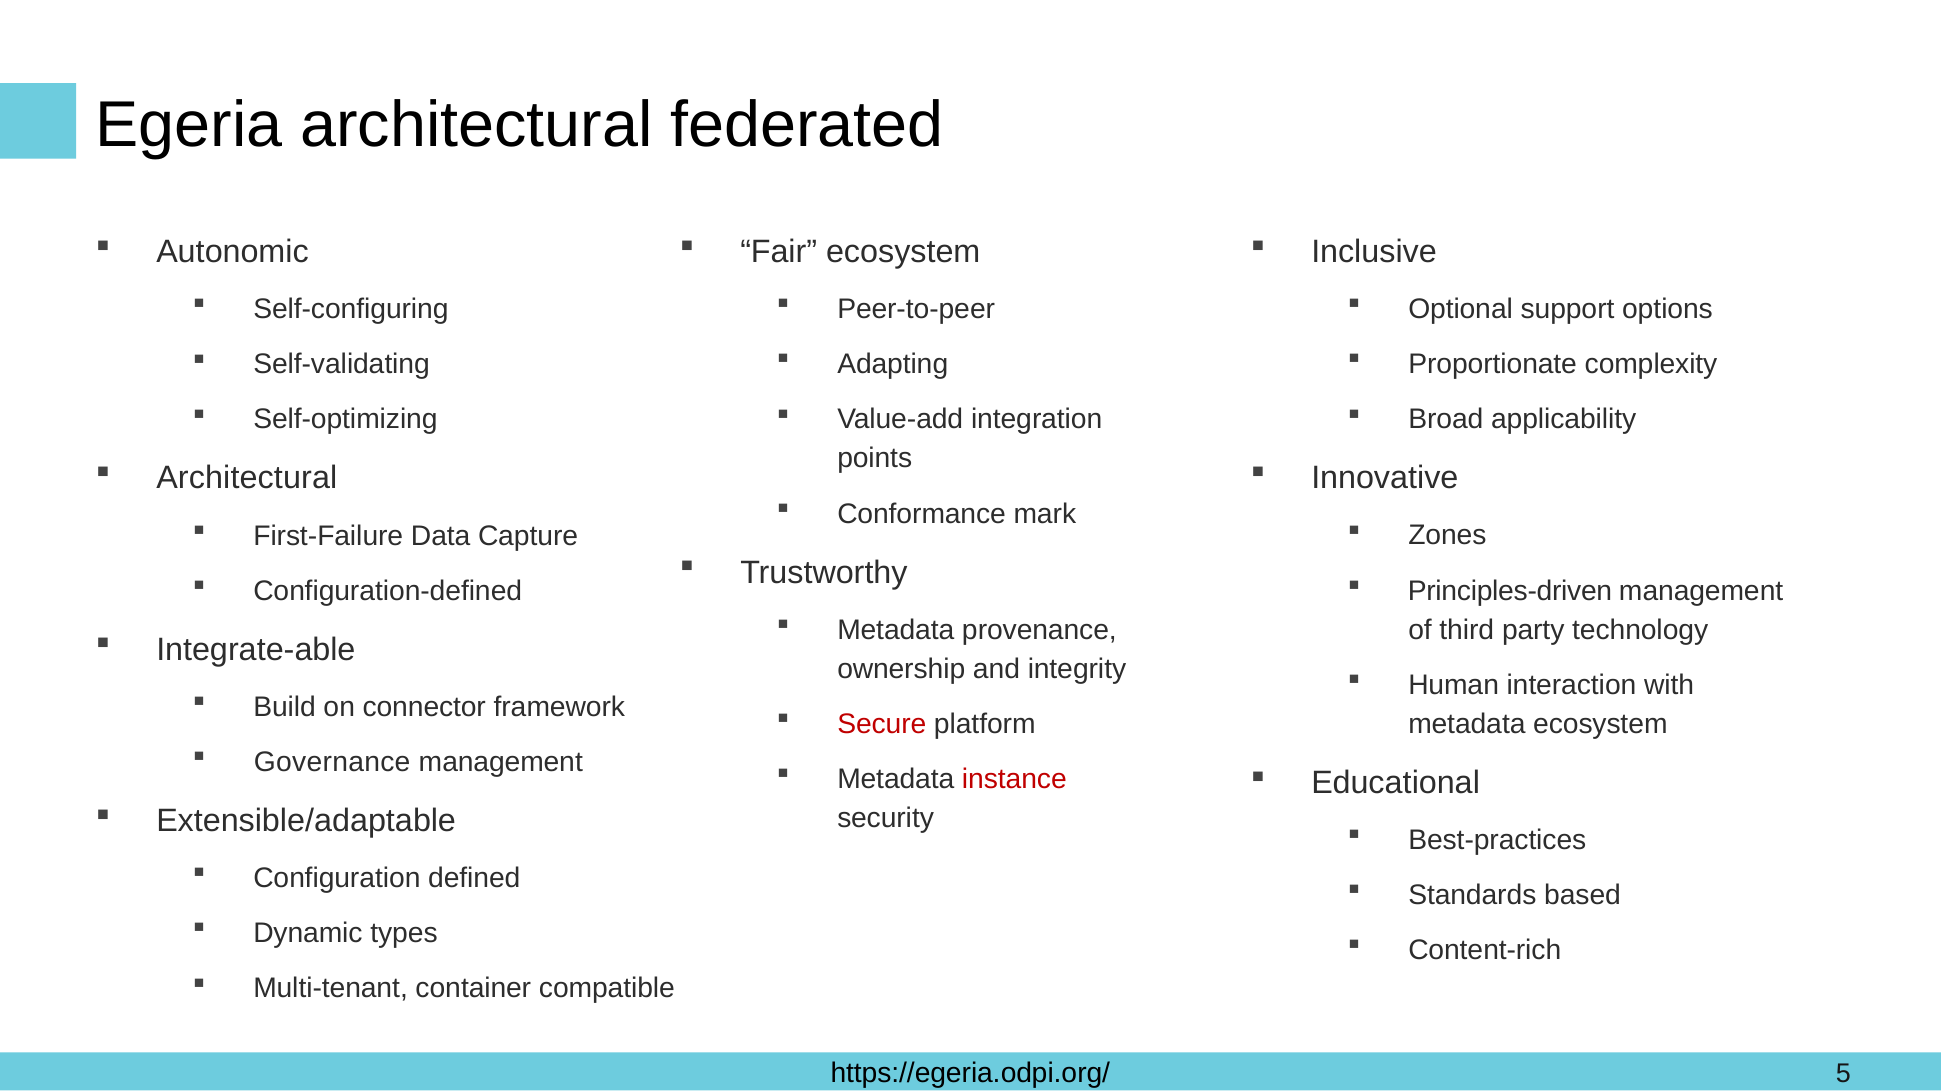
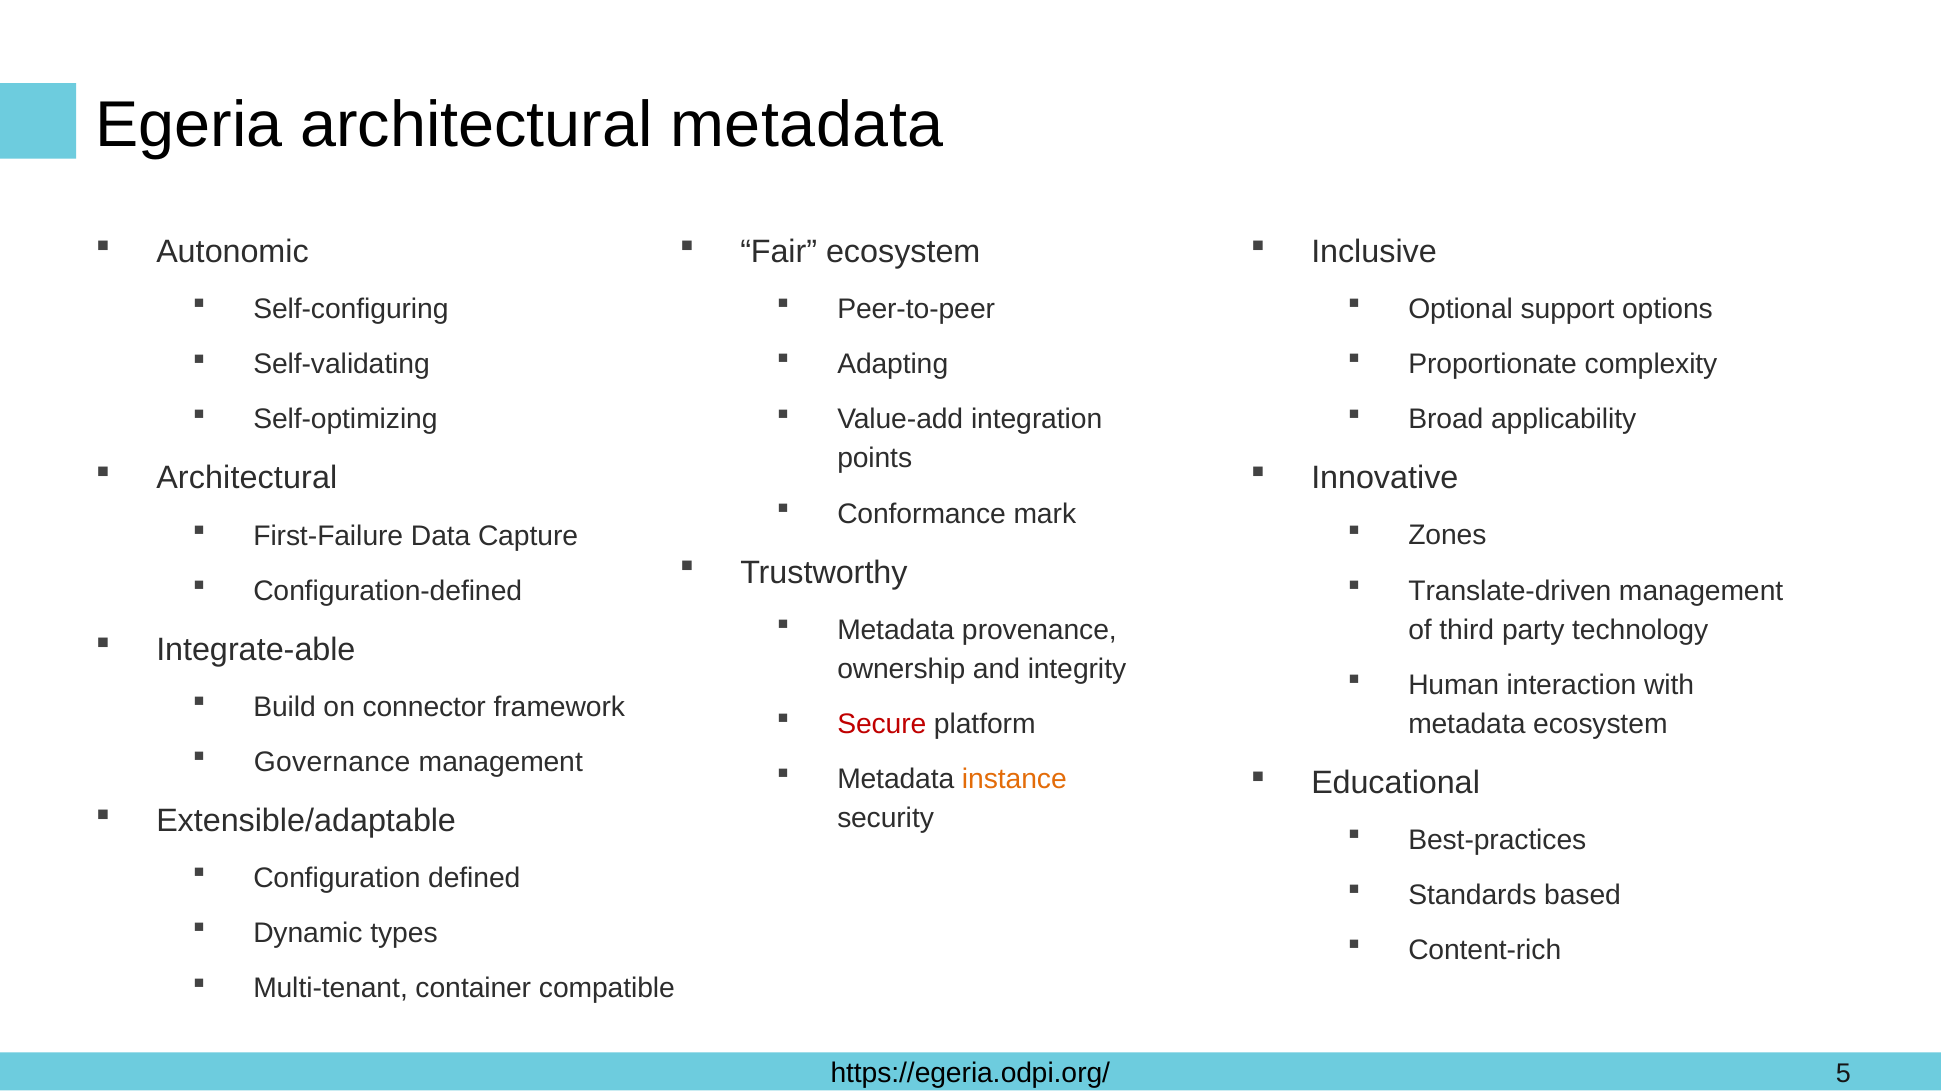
architectural federated: federated -> metadata (807, 125)
Principles-driven: Principles-driven -> Translate-driven (1510, 591)
instance colour: red -> orange (1014, 779)
